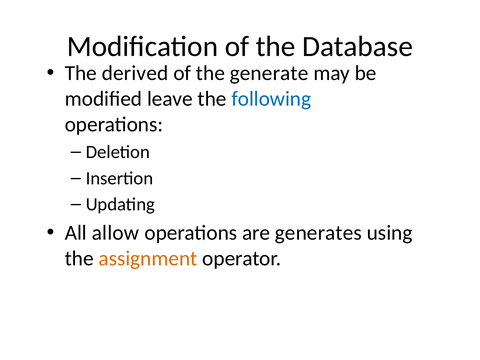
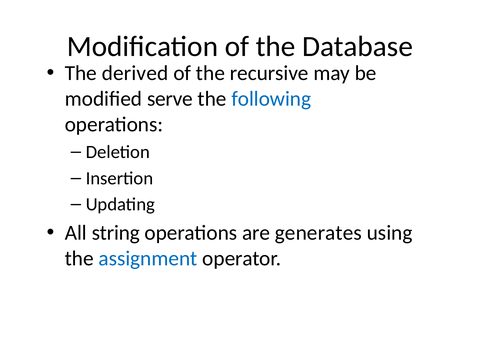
generate: generate -> recursive (269, 73)
leave: leave -> serve (170, 99)
allow: allow -> string (116, 233)
assignment colour: orange -> blue (148, 258)
